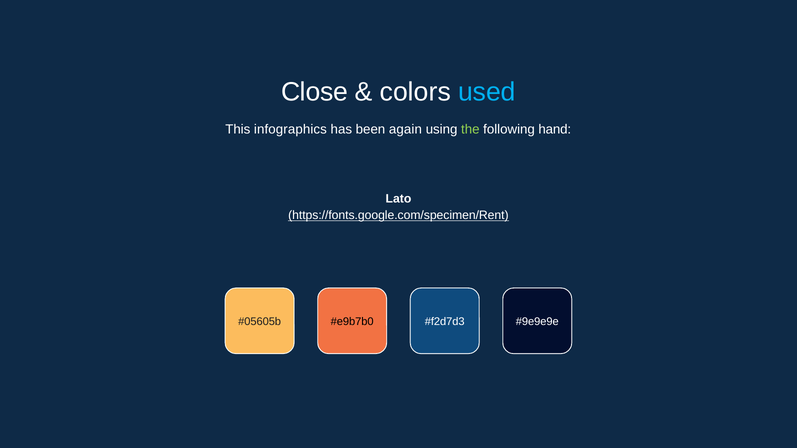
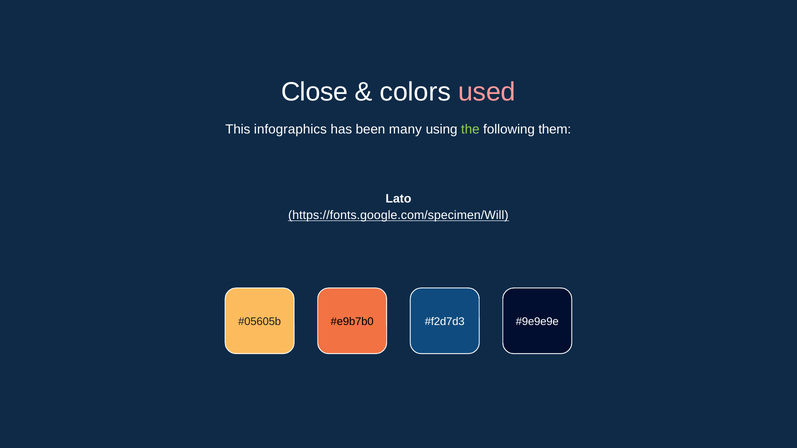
used colour: light blue -> pink (487, 92)
again: again -> many (405, 130)
hand: hand -> them (555, 130)
https://fonts.google.com/specimen/Rent: https://fonts.google.com/specimen/Rent -> https://fonts.google.com/specimen/Will (398, 215)
